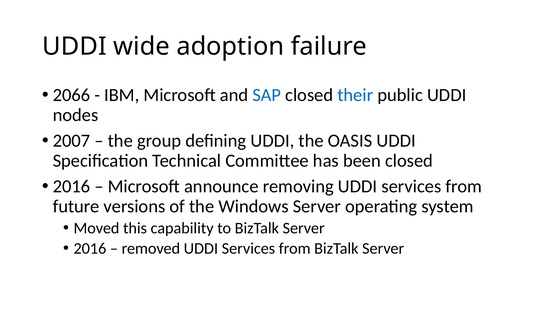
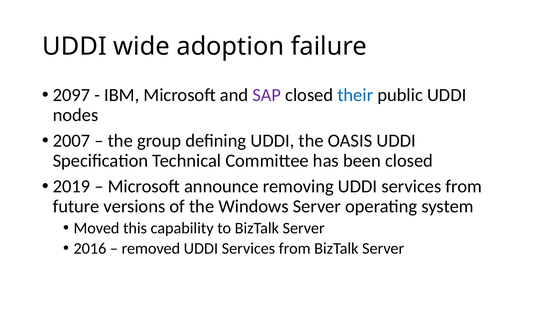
2066: 2066 -> 2097 (71, 95)
SAP colour: blue -> purple (267, 95)
2016: 2016 -> 2019 (71, 187)
